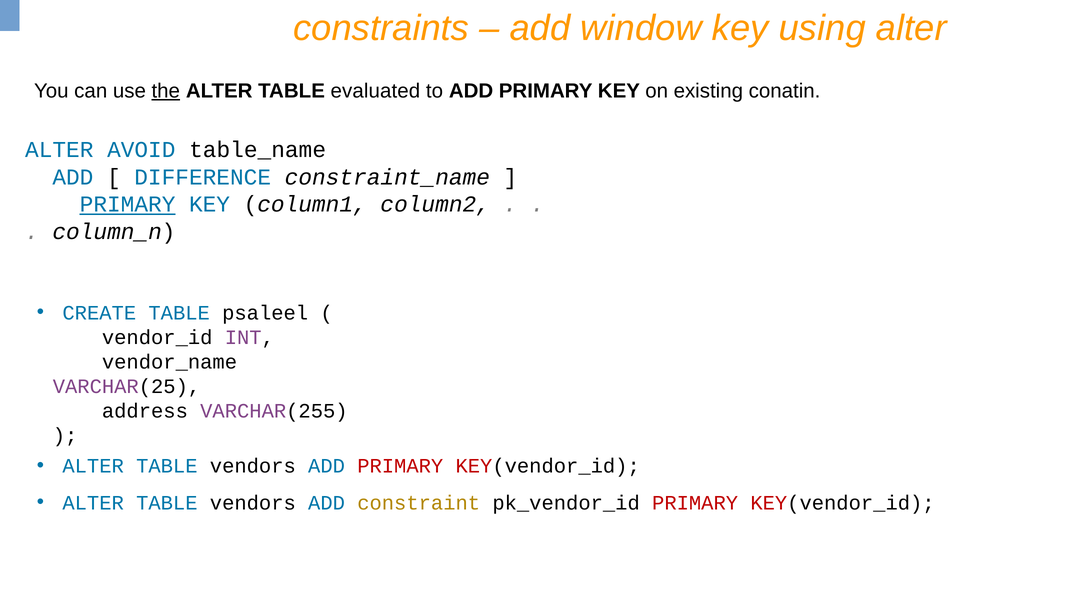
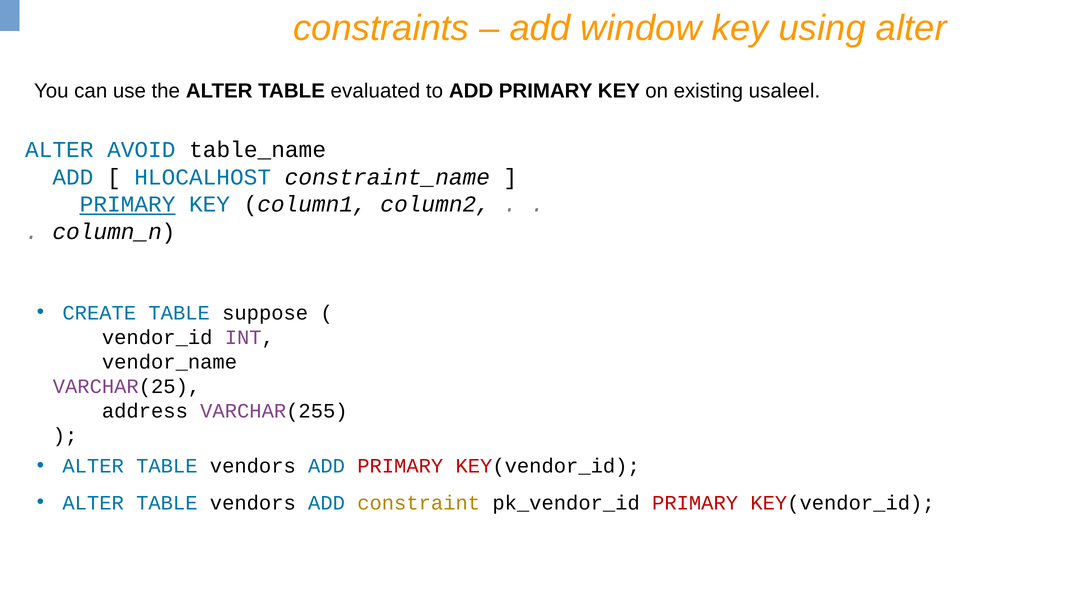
the underline: present -> none (166, 91)
conatin: conatin -> usaleel (784, 91)
DIFFERENCE: DIFFERENCE -> HLOCALHOST (203, 177)
psaleel: psaleel -> suppose (265, 313)
